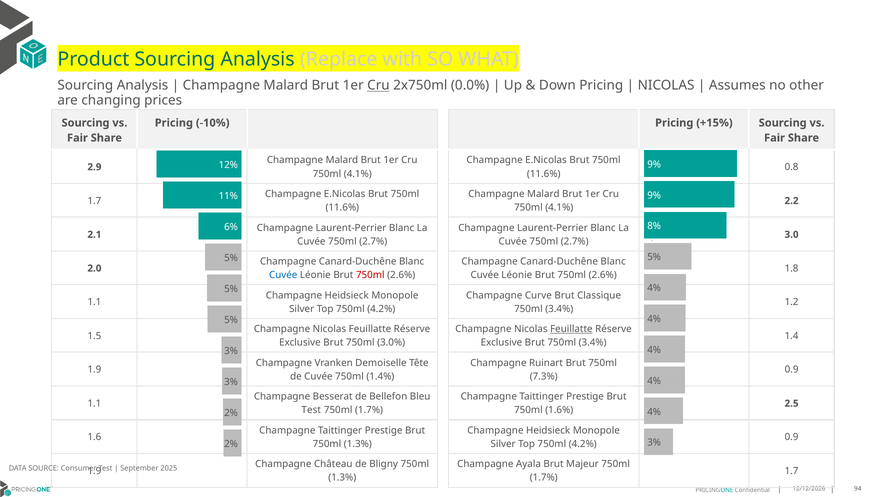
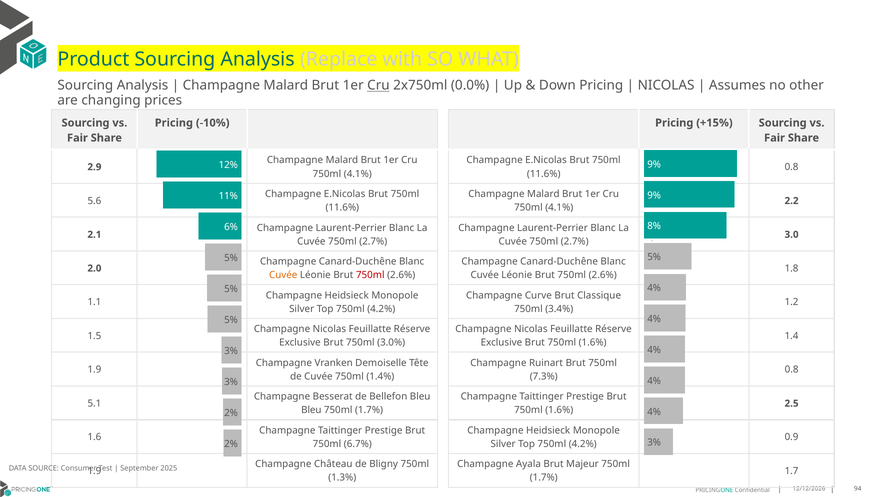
1.7: 1.7 -> 5.6 (94, 201)
Cuvée colour: blue -> orange (283, 275)
Feuillatte underline: present -> none (571, 329)
Exclusive Brut 750ml 3.4%: 3.4% -> 1.6% (593, 342)
0.9: 0.9 -> 0.8 (792, 369)
1.1: 1.1 -> 5.1 (94, 403)
Test: Test -> Bleu (311, 410)
1.3%: 1.3% -> 6.7% (358, 444)
